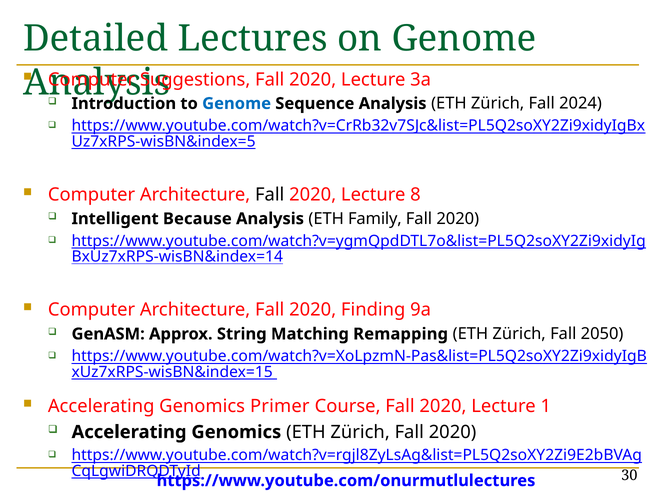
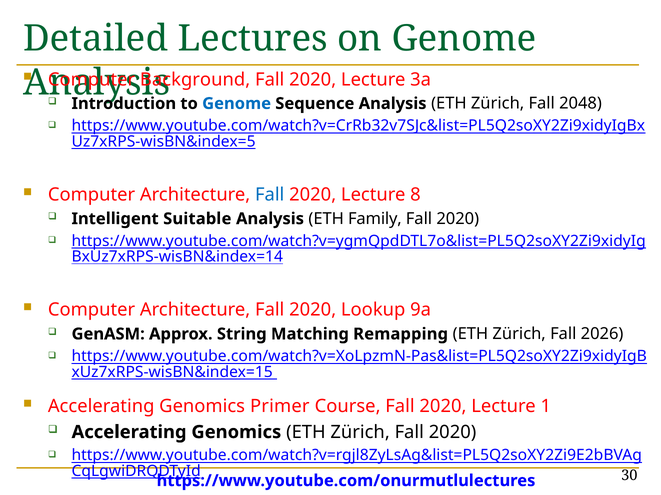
Suggestions: Suggestions -> Background (195, 80)
2024: 2024 -> 2048 (580, 104)
Fall colour: black -> blue (270, 195)
Because: Because -> Suitable (197, 219)
Finding: Finding -> Lookup (373, 310)
2050: 2050 -> 2026 (602, 334)
